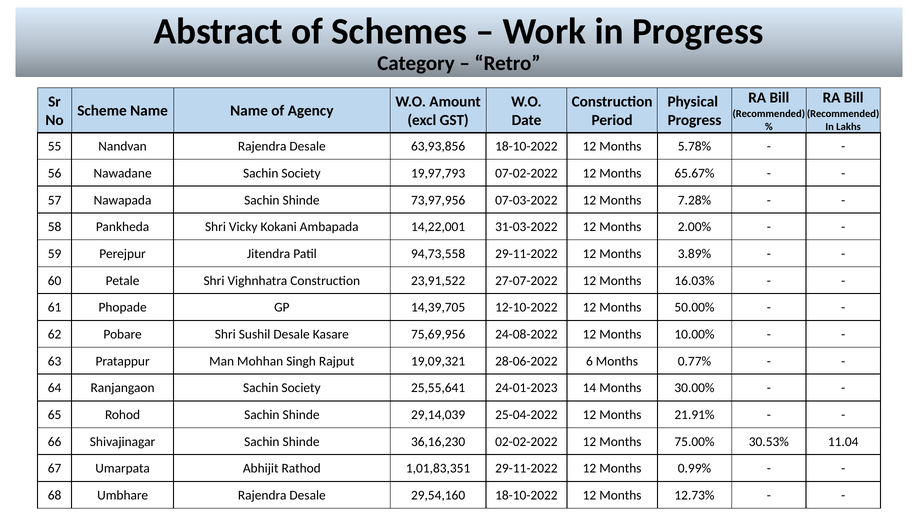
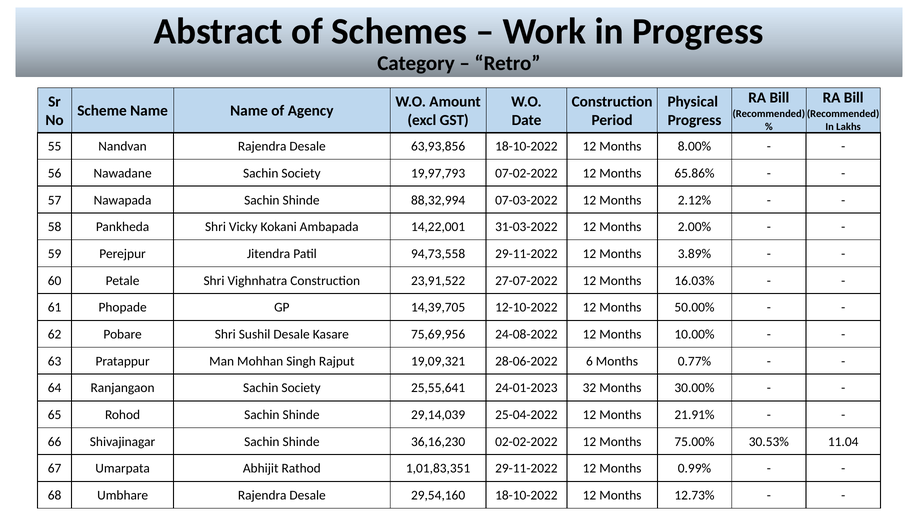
5.78%: 5.78% -> 8.00% (694, 147)
65.67%: 65.67% -> 65.86% (694, 173)
73,97,956: 73,97,956 -> 88,32,994 (438, 200)
7.28%: 7.28% -> 2.12% (694, 200)
14: 14 -> 32 (589, 388)
